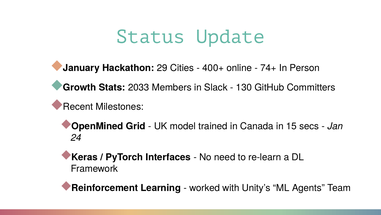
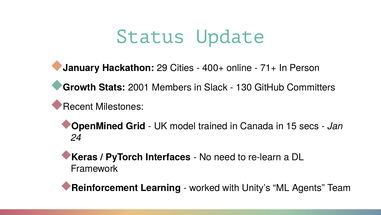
74+: 74+ -> 71+ (268, 68)
2033: 2033 -> 2001 (139, 87)
